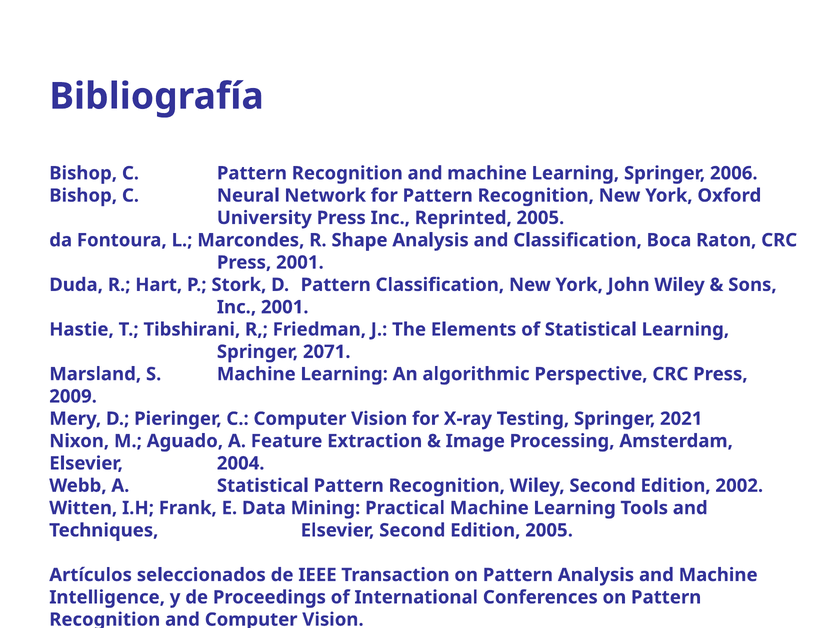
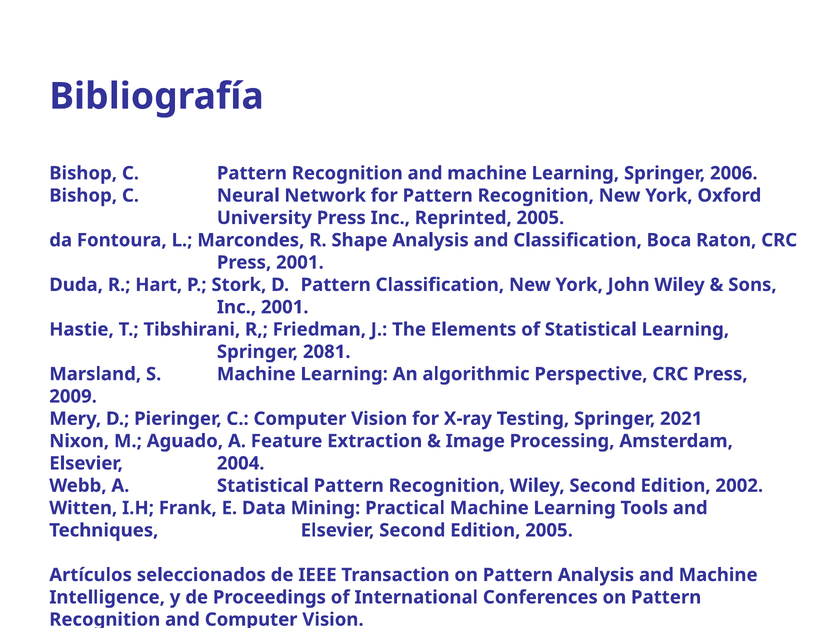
2071: 2071 -> 2081 (327, 352)
